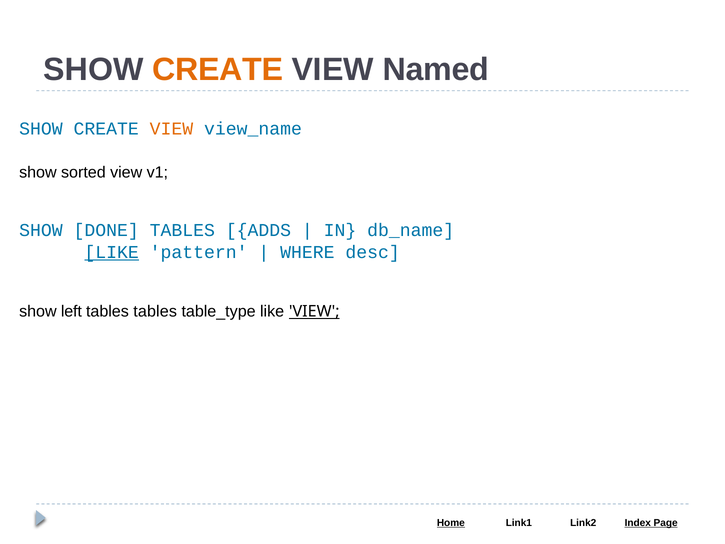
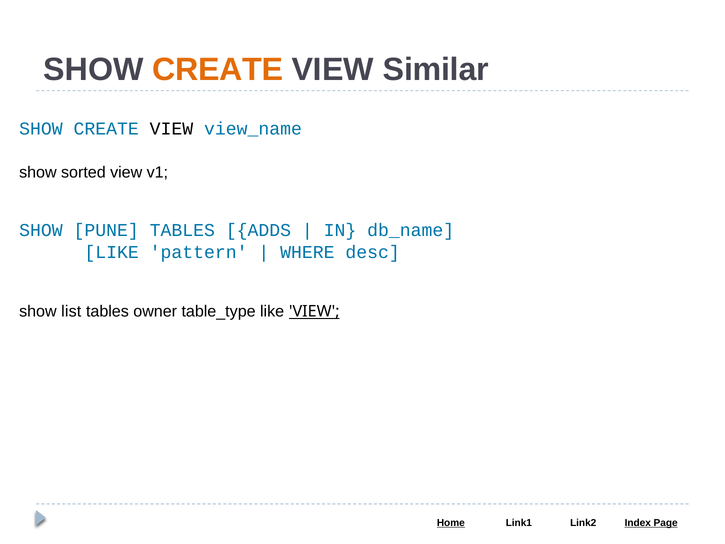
Named: Named -> Similar (436, 69)
VIEW colour: orange -> black (171, 129)
DONE: DONE -> PUNE (106, 230)
LIKE underline: present -> none (112, 252)
left: left -> list (71, 311)
tables tables: tables -> owner (155, 311)
